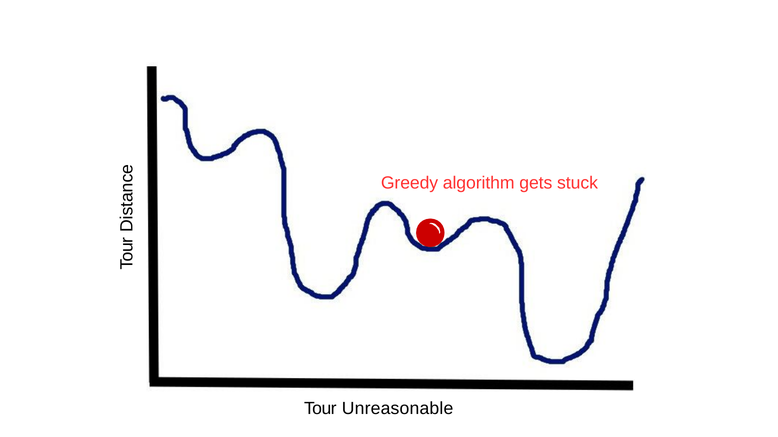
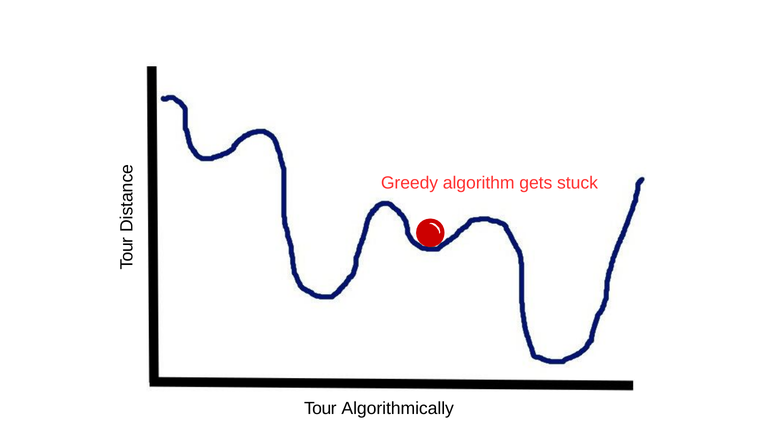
Unreasonable: Unreasonable -> Algorithmically (398, 409)
